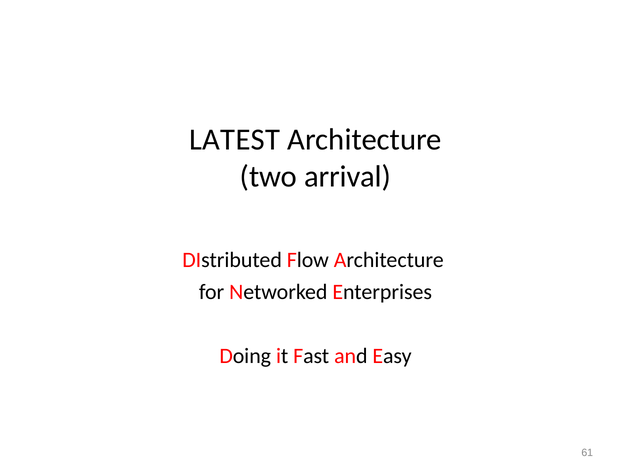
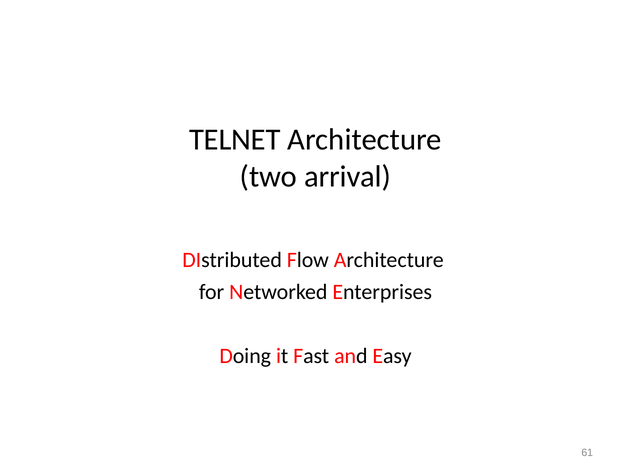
LATEST: LATEST -> TELNET (235, 139)
